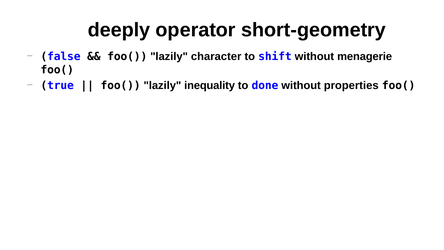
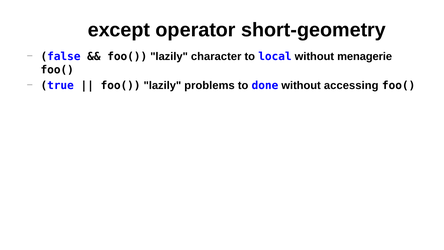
deeply: deeply -> except (119, 30)
shift: shift -> local (275, 56)
inequality: inequality -> problems (210, 85)
properties: properties -> accessing (351, 85)
